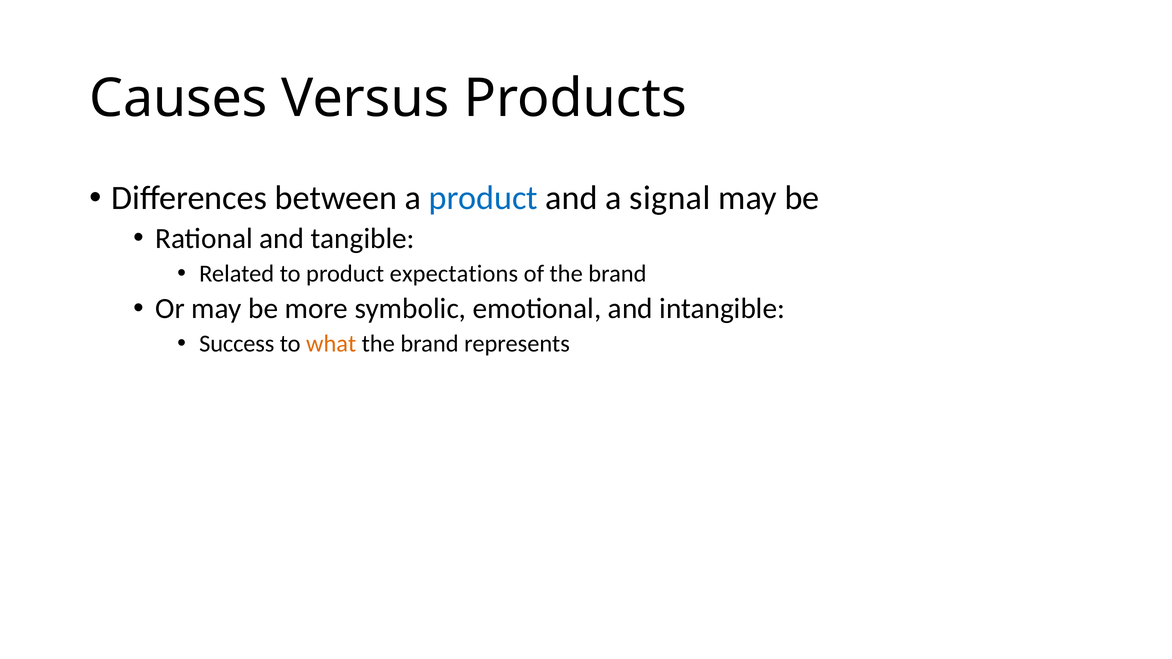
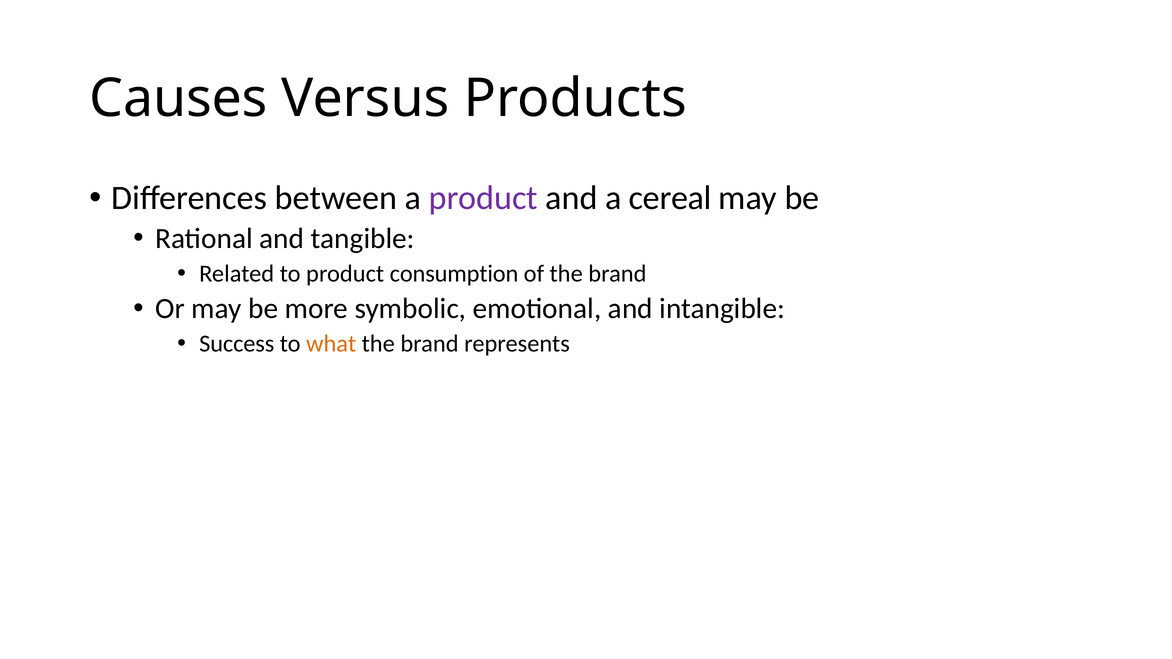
product colour: blue -> purple (483, 198)
signal: signal -> cereal (670, 198)
expectations: expectations -> consumption (454, 274)
